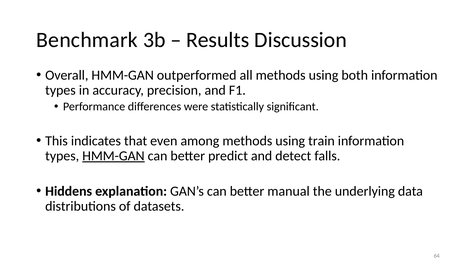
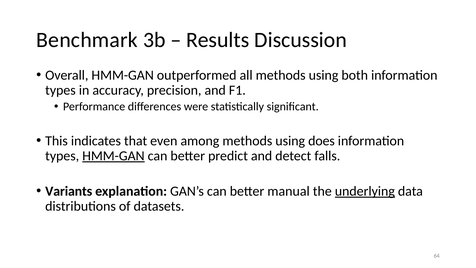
train: train -> does (322, 141)
Hiddens: Hiddens -> Variants (69, 191)
underlying underline: none -> present (365, 191)
